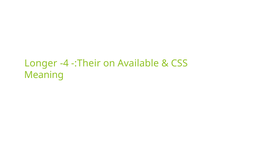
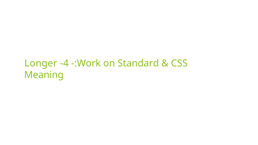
-:Their: -:Their -> -:Work (86, 63)
Available: Available -> Standard (138, 63)
